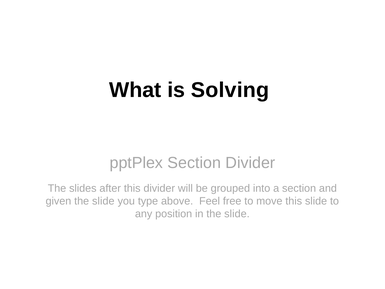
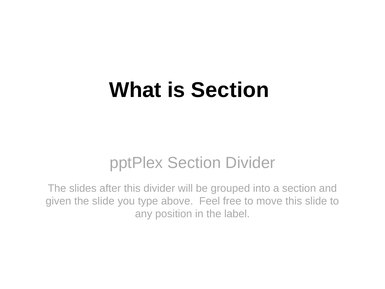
is Solving: Solving -> Section (230, 90)
in the slide: slide -> label (237, 214)
